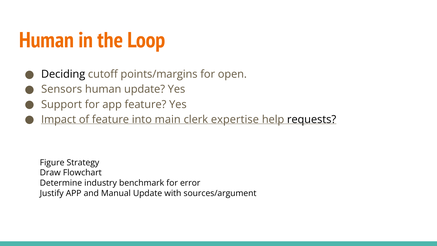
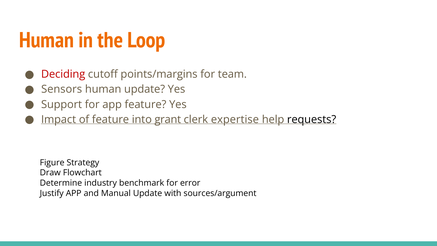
Deciding colour: black -> red (63, 74)
open: open -> team (232, 74)
main: main -> grant (168, 119)
